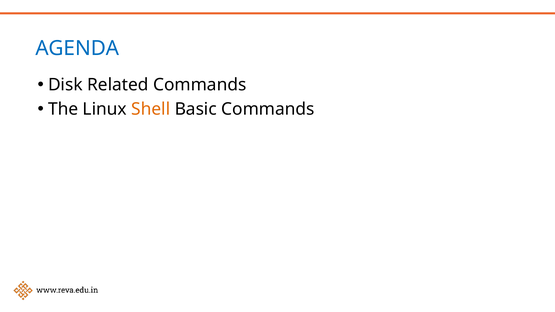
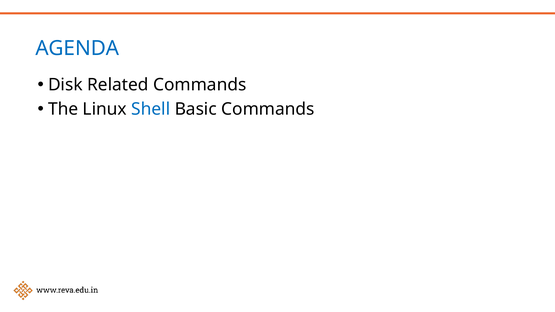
Shell colour: orange -> blue (151, 109)
